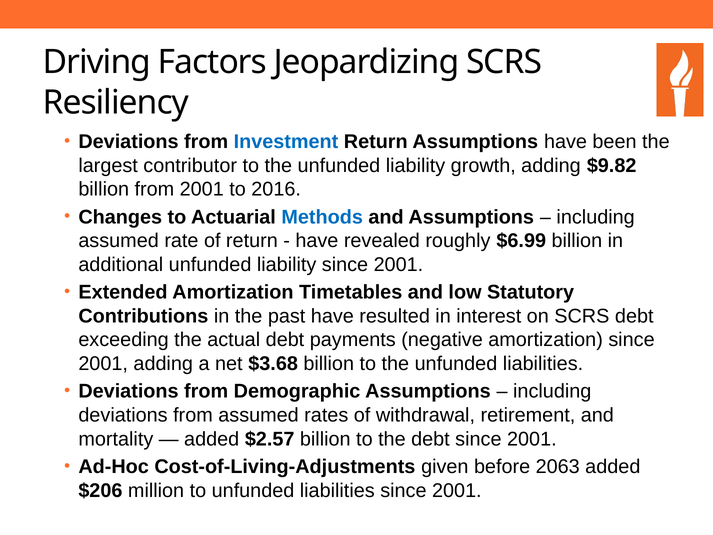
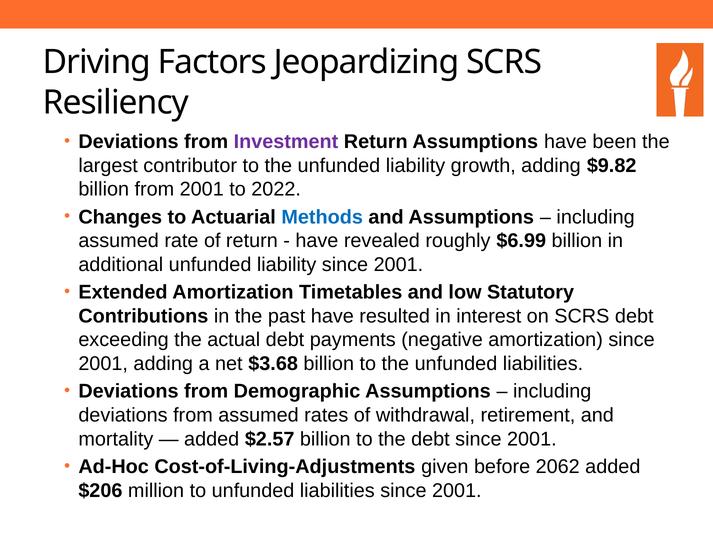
Investment colour: blue -> purple (286, 142)
2016: 2016 -> 2022 (276, 189)
2063: 2063 -> 2062 (558, 467)
